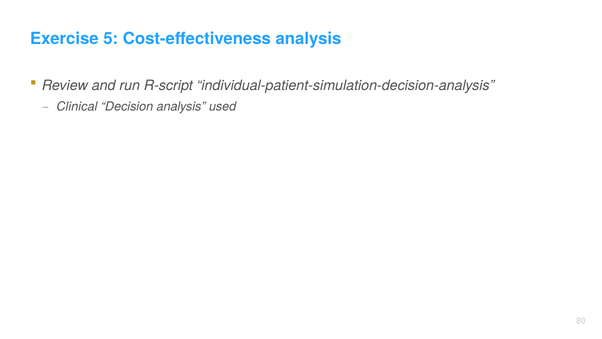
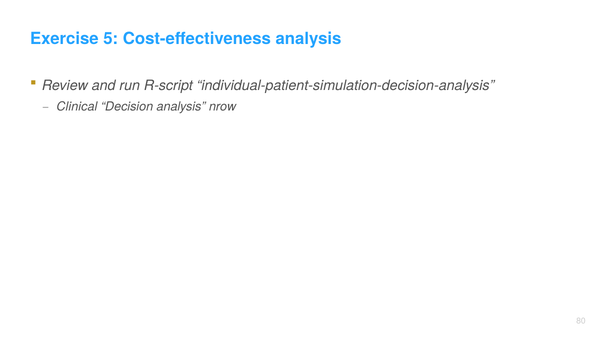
used: used -> nrow (223, 106)
